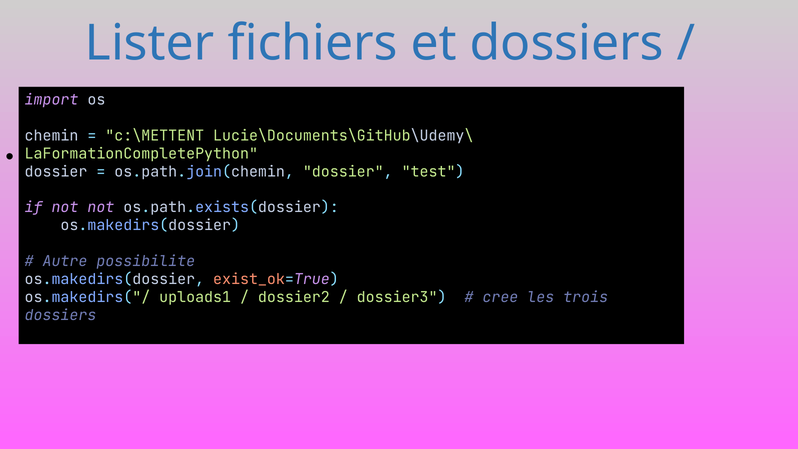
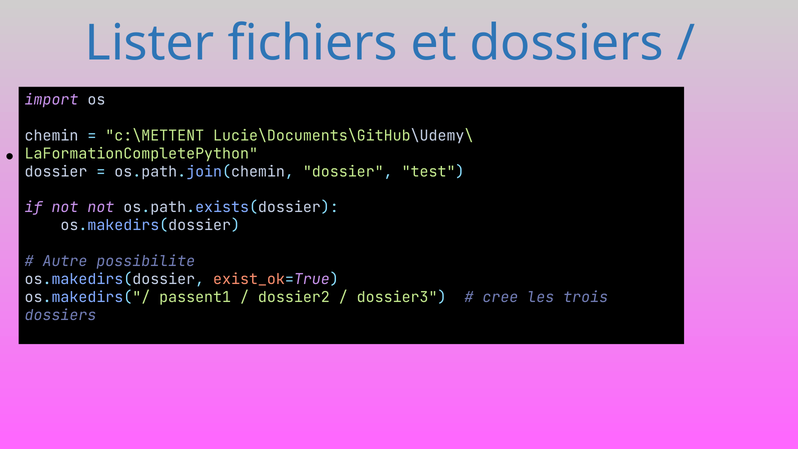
uploads1: uploads1 -> passent1 (195, 297)
